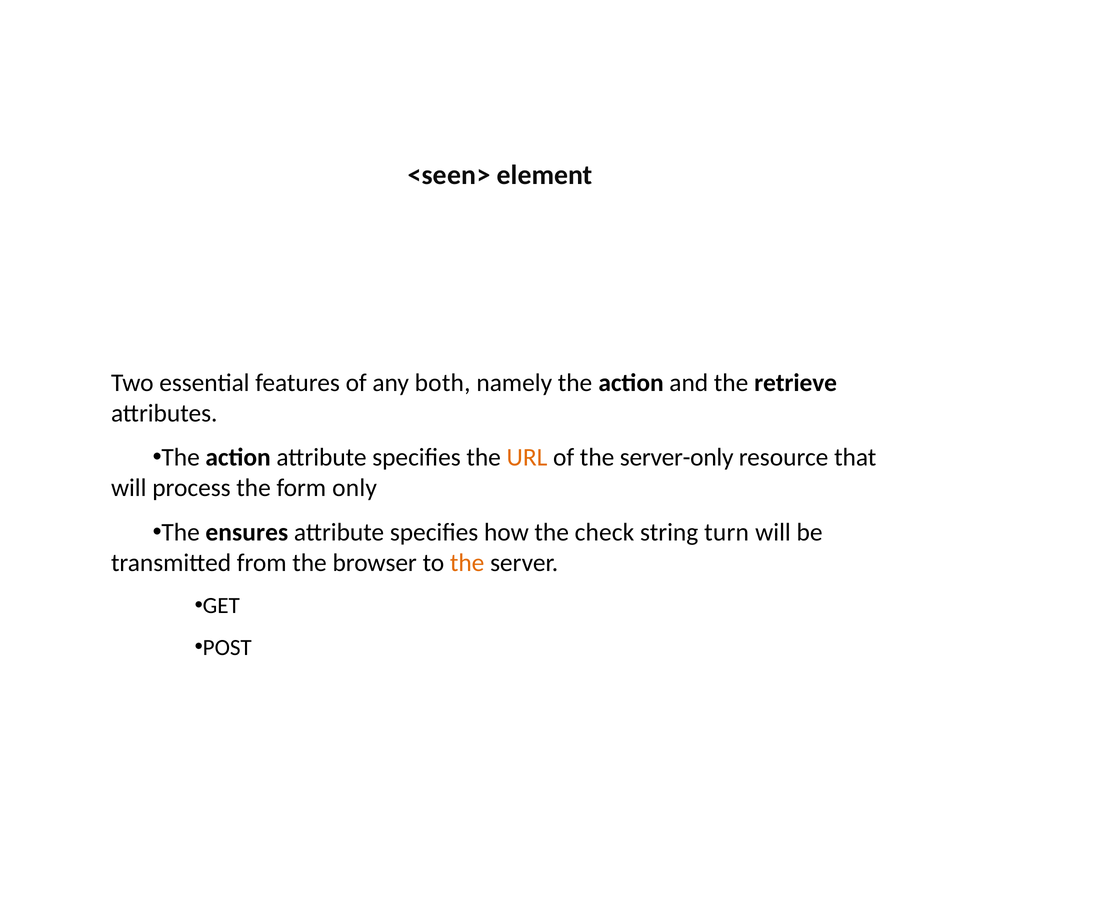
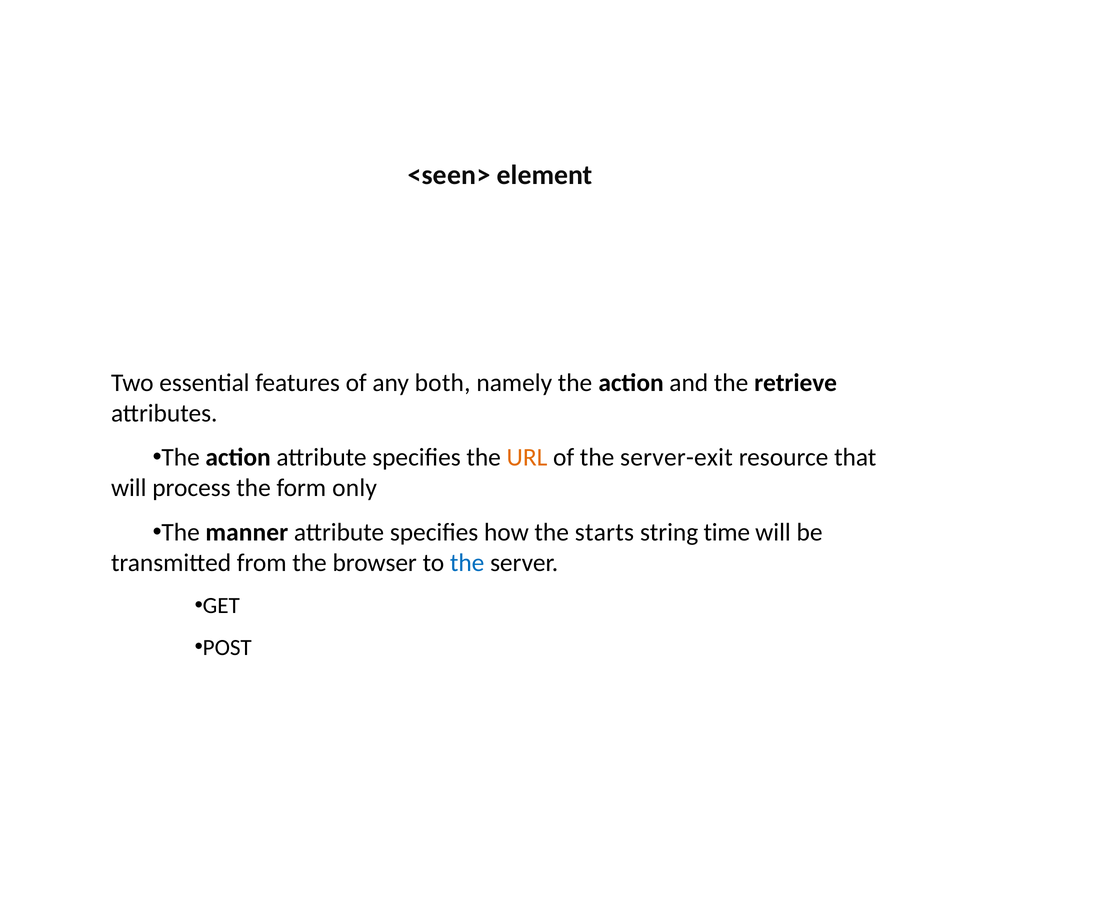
server-only: server-only -> server-exit (676, 457)
ensures: ensures -> manner (247, 532)
check: check -> starts (604, 532)
turn: turn -> time (727, 532)
the colour: orange -> blue (467, 563)
